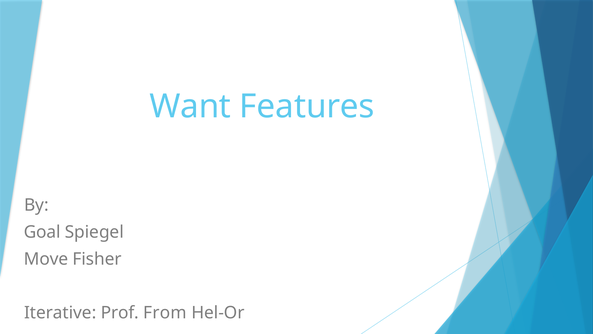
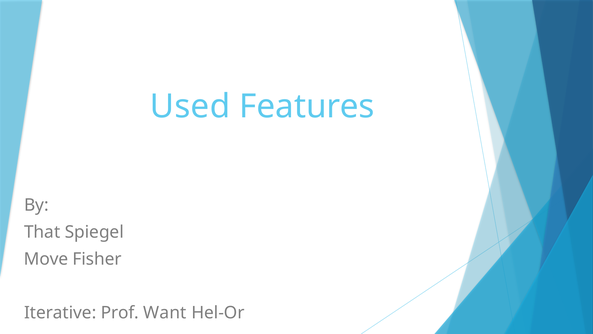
Want: Want -> Used (190, 106)
Goal: Goal -> That (42, 232)
From: From -> Want (165, 313)
